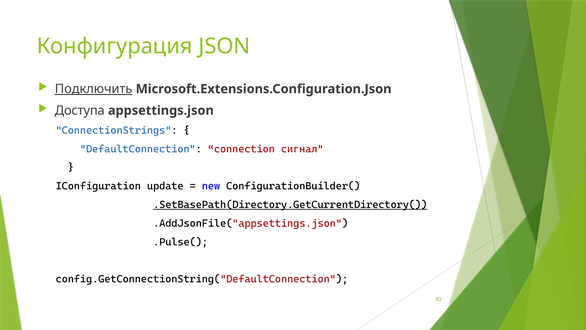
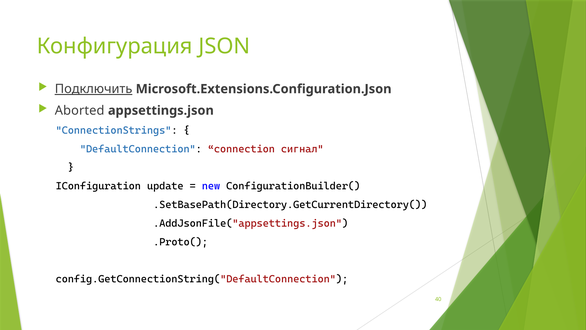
Доступа: Доступа -> Aborted (80, 110)
.SetBasePath(Directory.GetCurrentDirectory( underline: present -> none (290, 205)
.Pulse(: .Pulse( -> .Proto( (181, 242)
